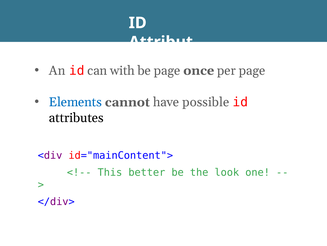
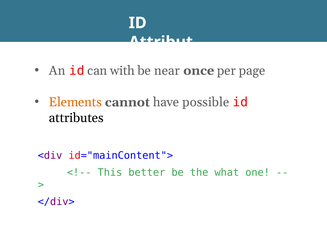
page: page -> near (167, 70)
Elements colour: blue -> orange (75, 102)
look: look -> what (227, 172)
